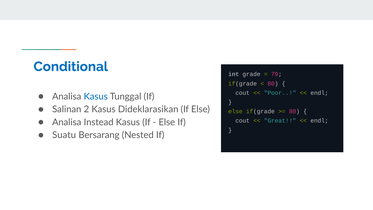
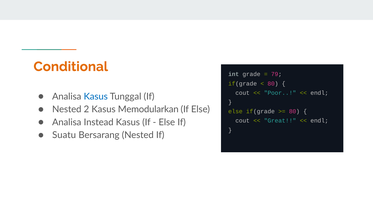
Conditional colour: blue -> orange (71, 67)
Salinan: Salinan -> Nested (67, 109)
Dideklarasikan: Dideklarasikan -> Memodularkan (148, 109)
